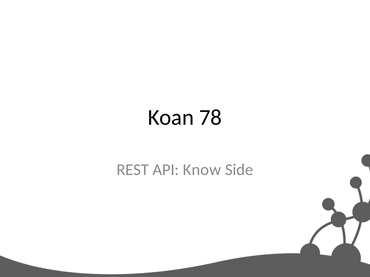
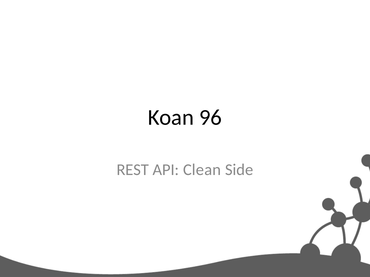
78: 78 -> 96 (210, 118)
Know: Know -> Clean (202, 170)
